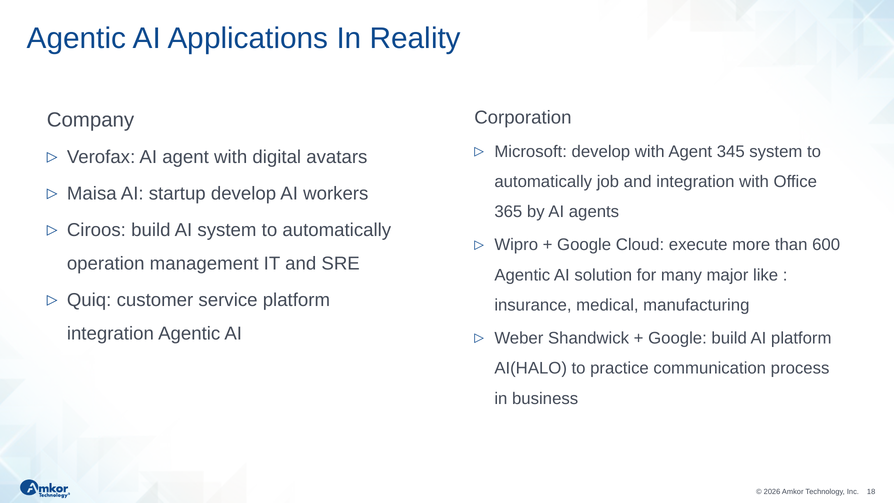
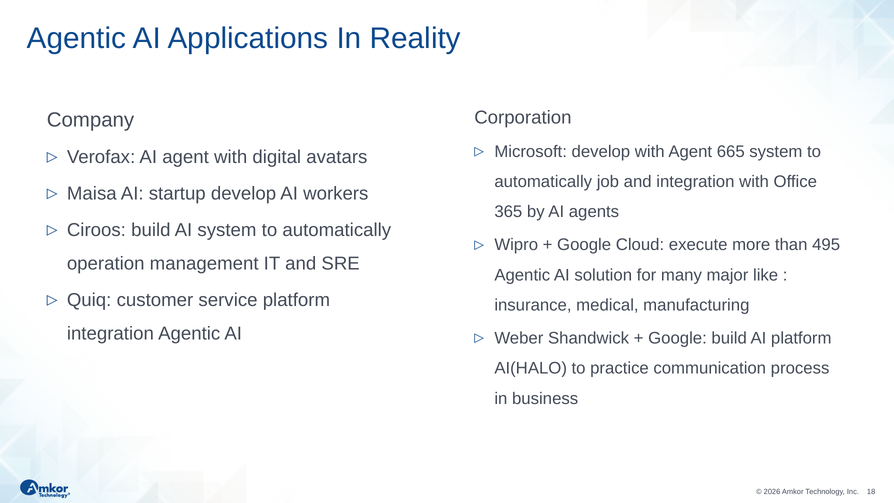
345: 345 -> 665 (731, 152)
600: 600 -> 495 (826, 245)
